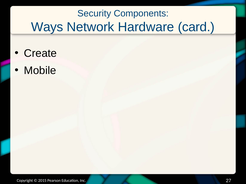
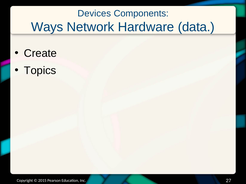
Security: Security -> Devices (94, 14)
card: card -> data (196, 27)
Mobile: Mobile -> Topics (40, 71)
